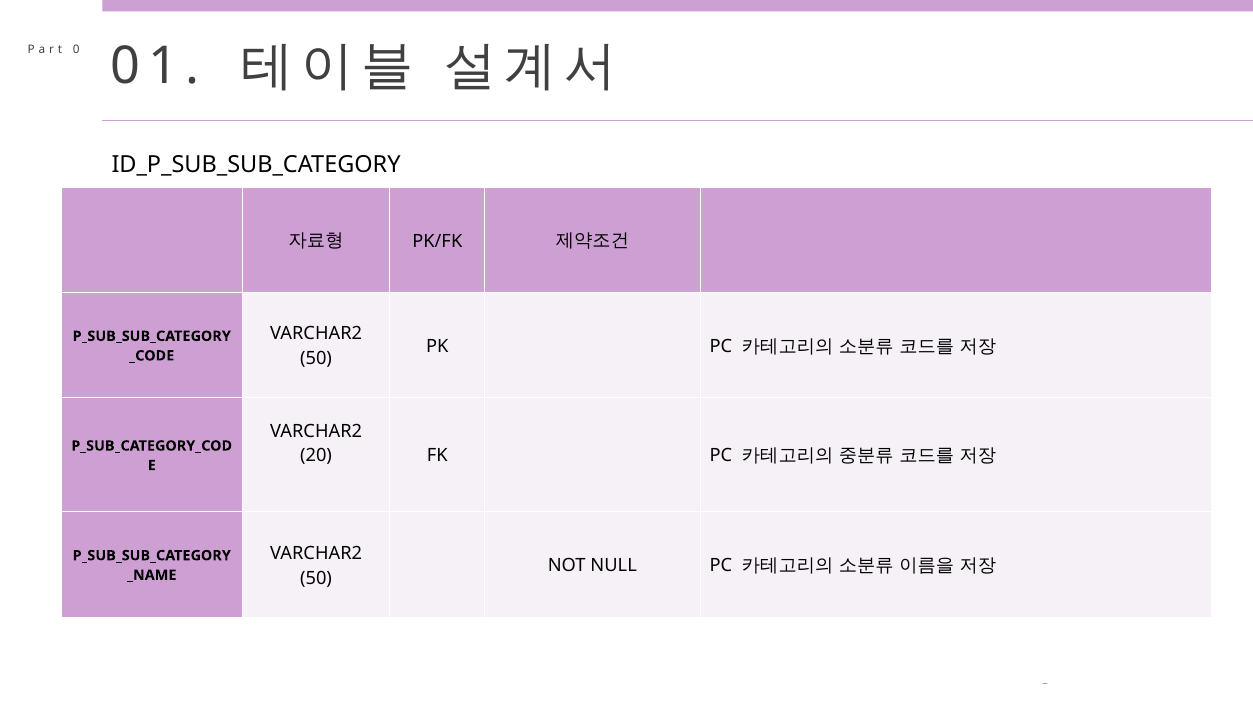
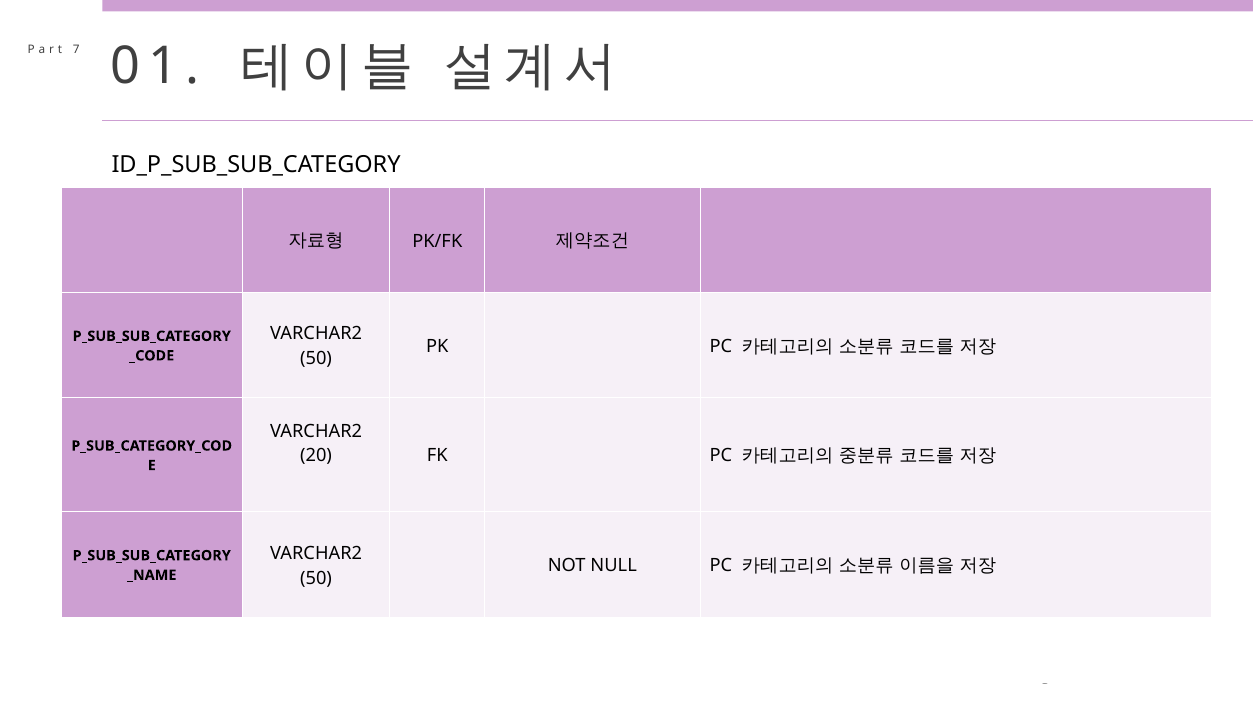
0: 0 -> 7 (76, 50)
